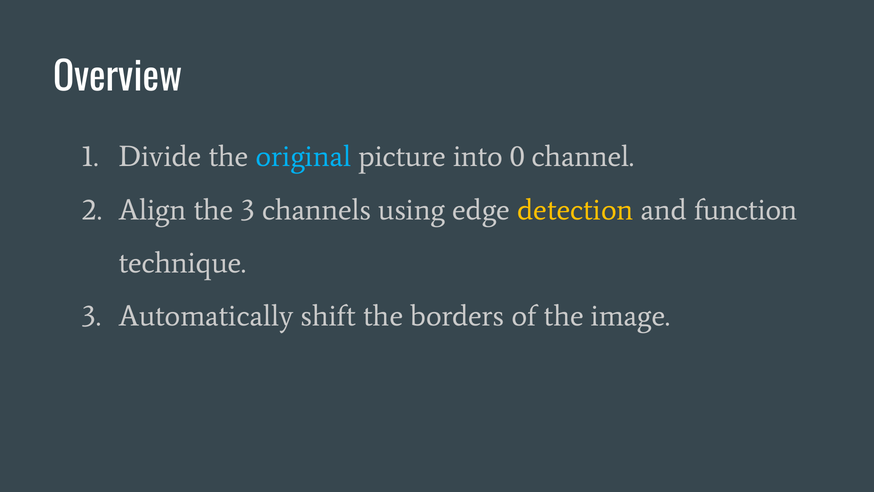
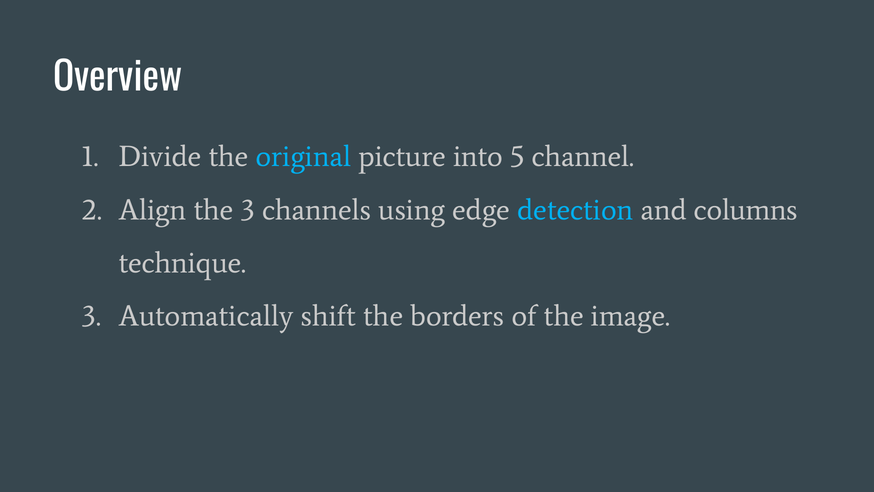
0: 0 -> 5 (517, 156)
detection colour: yellow -> light blue (575, 210)
function: function -> columns (746, 210)
